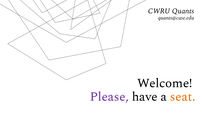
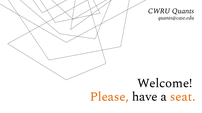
Please colour: purple -> orange (109, 97)
